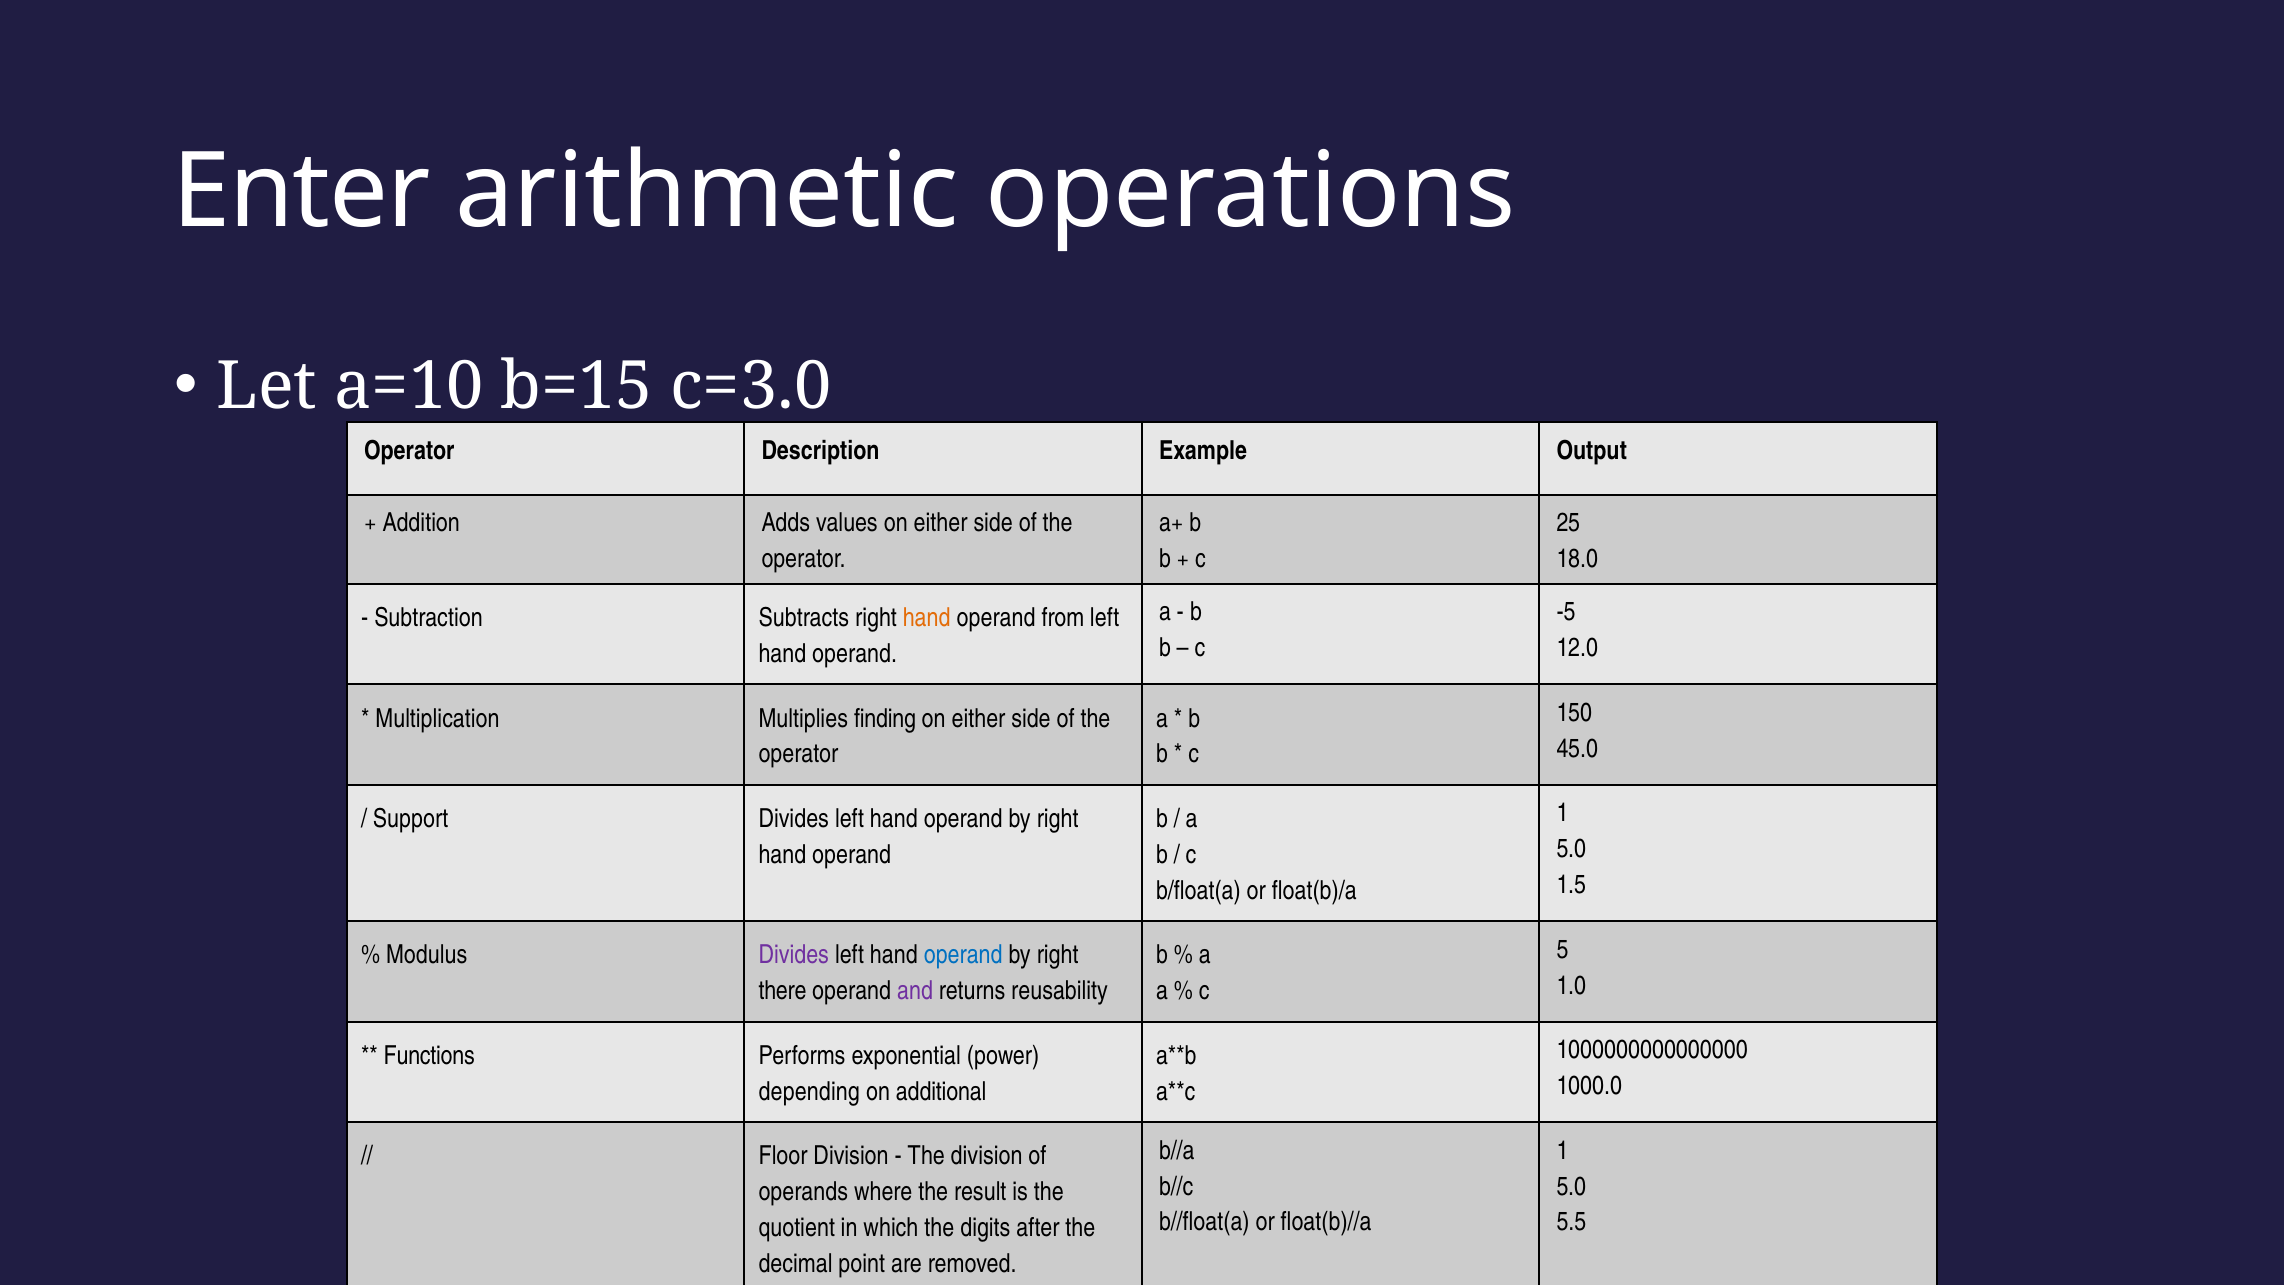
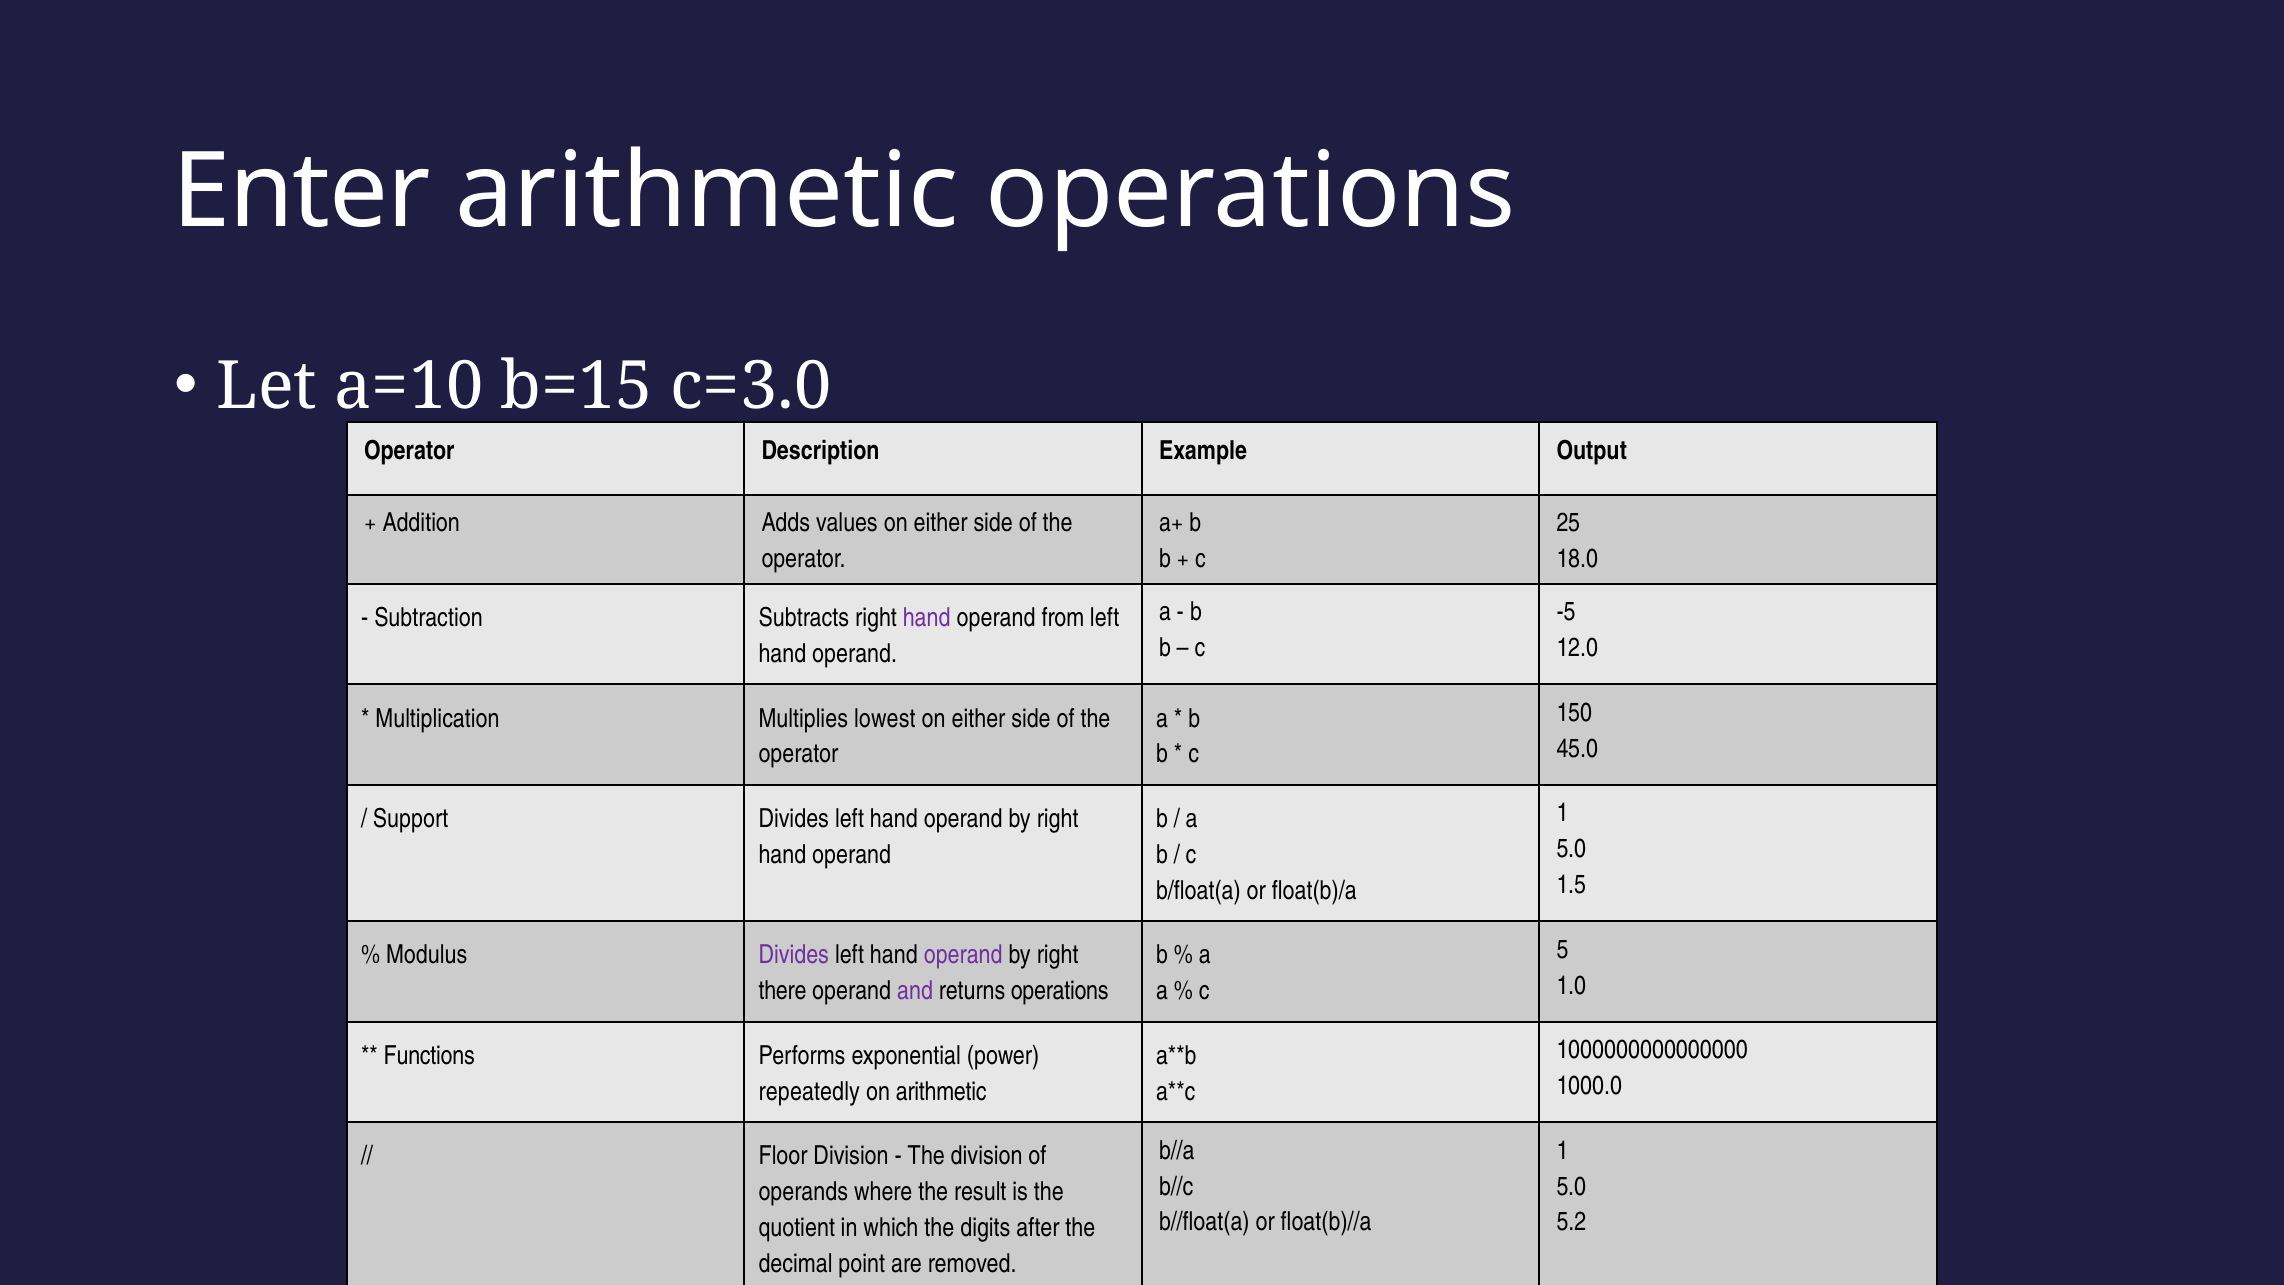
hand colour: orange -> purple (927, 618)
finding: finding -> lowest (885, 718)
operand colour: blue -> purple (963, 955)
returns reusability: reusability -> operations (1060, 991)
depending: depending -> repeatedly (809, 1091)
on additional: additional -> arithmetic (941, 1091)
5.5: 5.5 -> 5.2 (1571, 1222)
